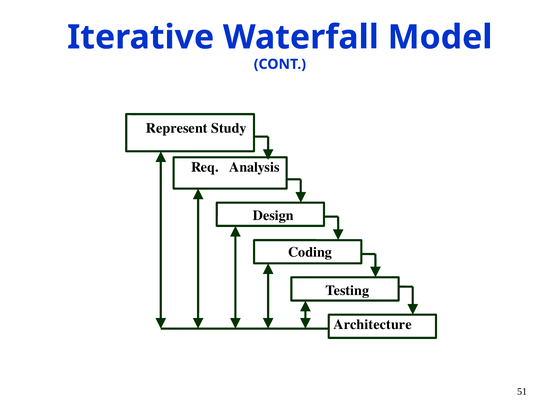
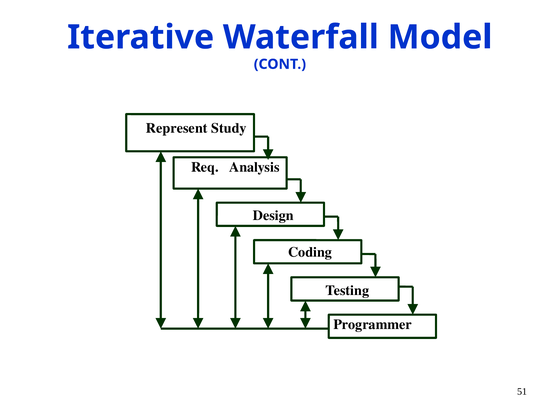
Architecture: Architecture -> Programmer (373, 324)
